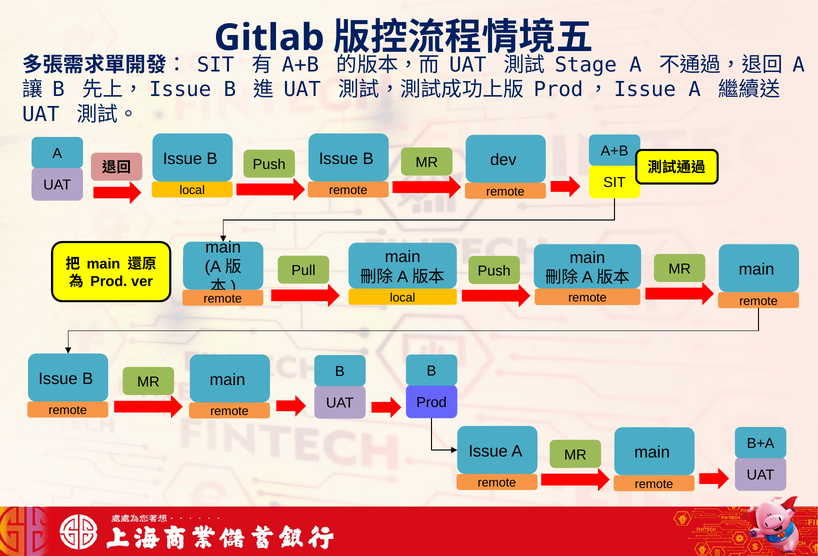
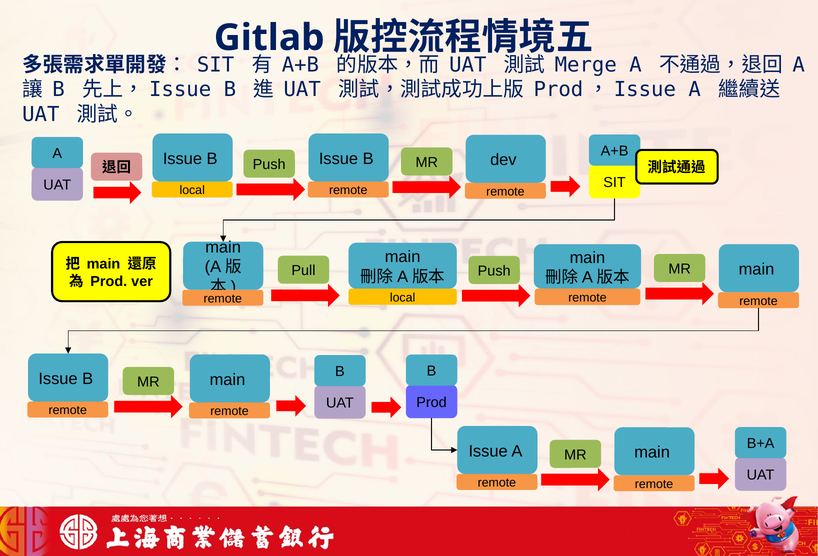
Stage: Stage -> Merge (586, 65)
